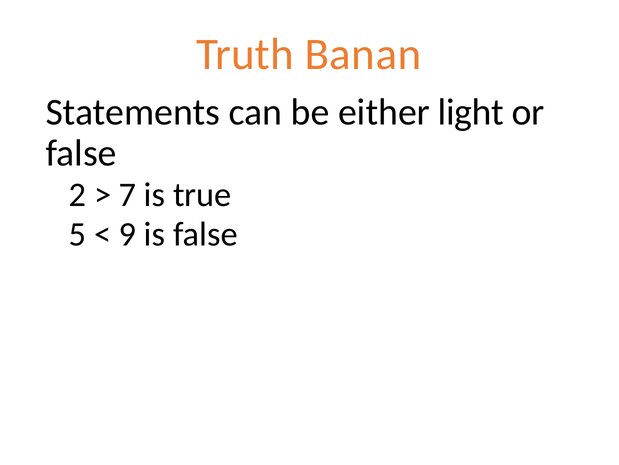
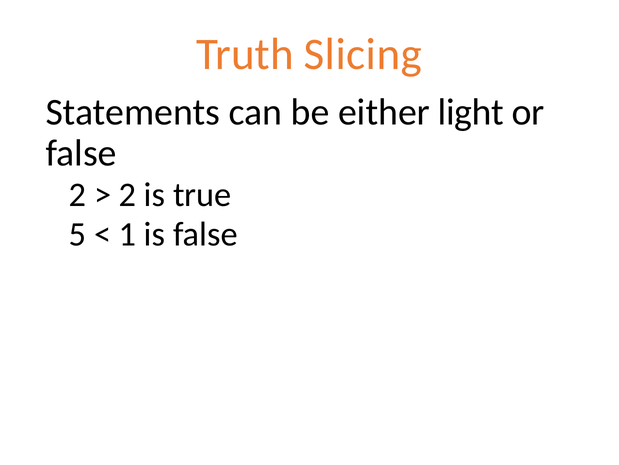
Banan: Banan -> Slicing (363, 54)
7: 7 -> 2 (128, 194)
9: 9 -> 1 (128, 234)
